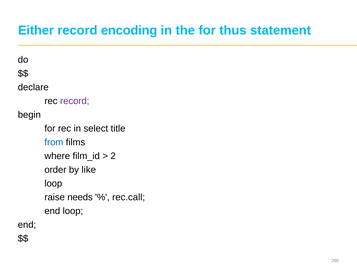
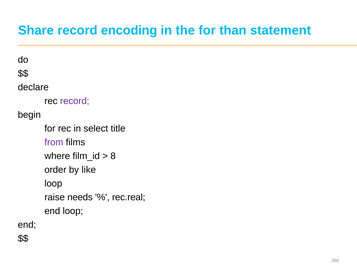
Either: Either -> Share (36, 30)
thus: thus -> than (233, 30)
from colour: blue -> purple (54, 143)
2: 2 -> 8 (113, 156)
rec.call: rec.call -> rec.real (129, 198)
